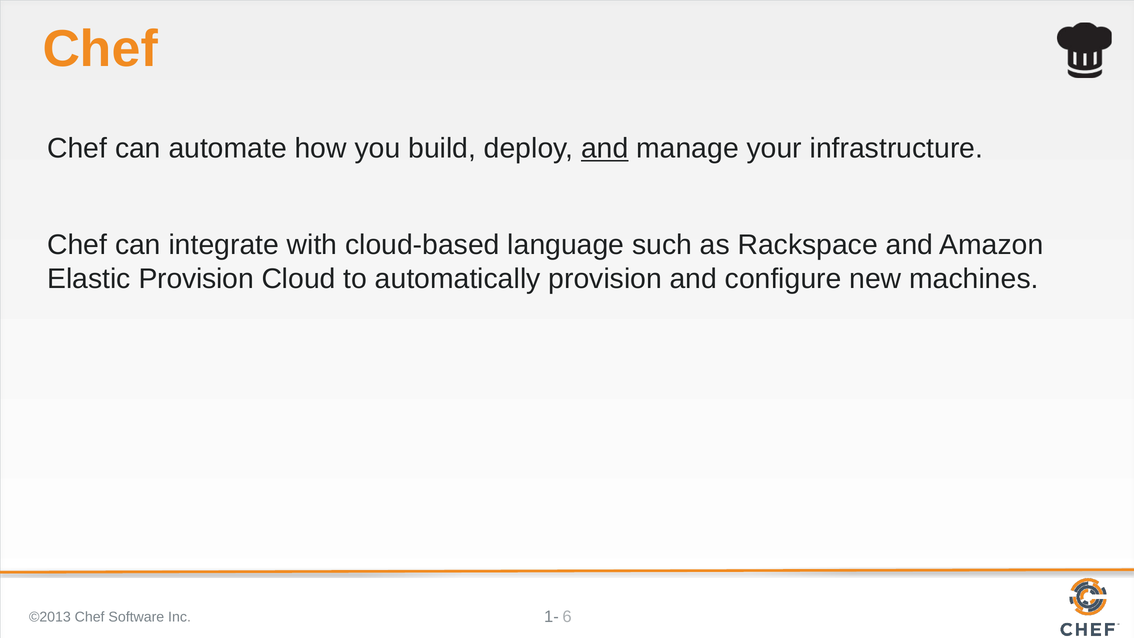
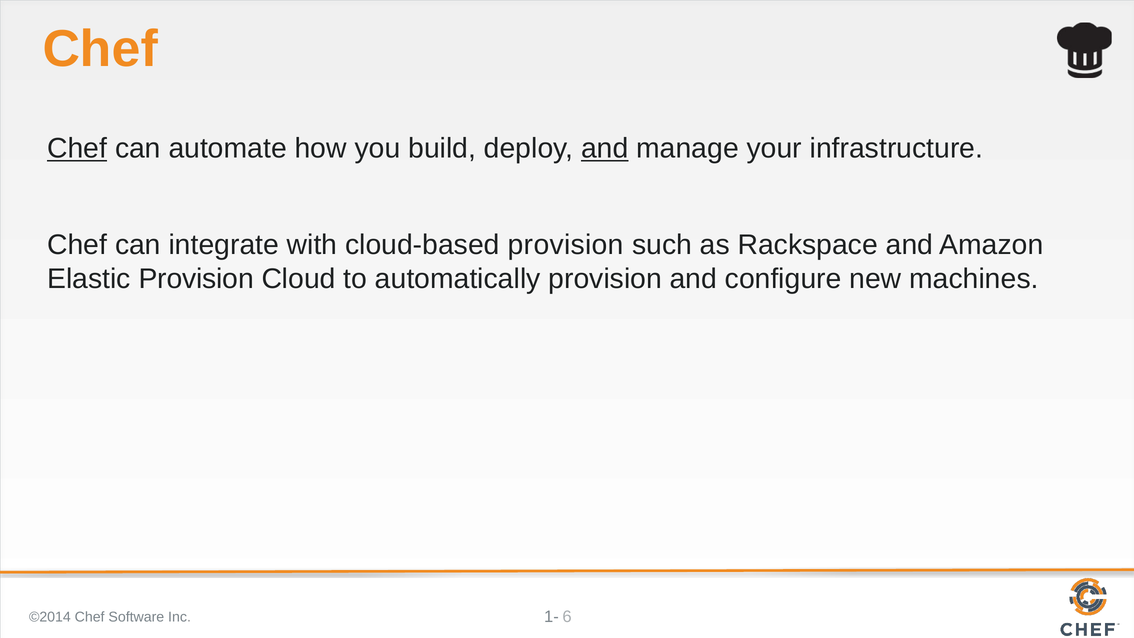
Chef underline: none -> present (77, 148)
cloud-based language: language -> provision (566, 245)
©2013: ©2013 -> ©2014 (50, 617)
